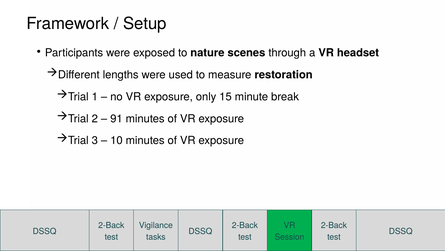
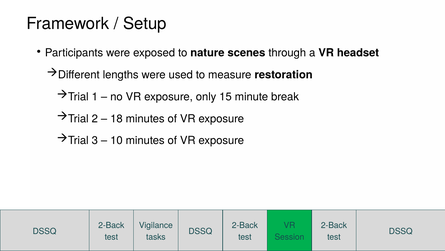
91: 91 -> 18 (116, 118)
